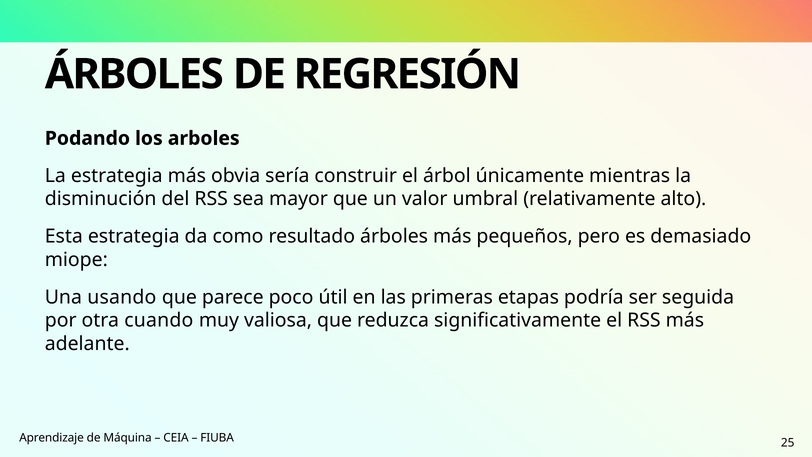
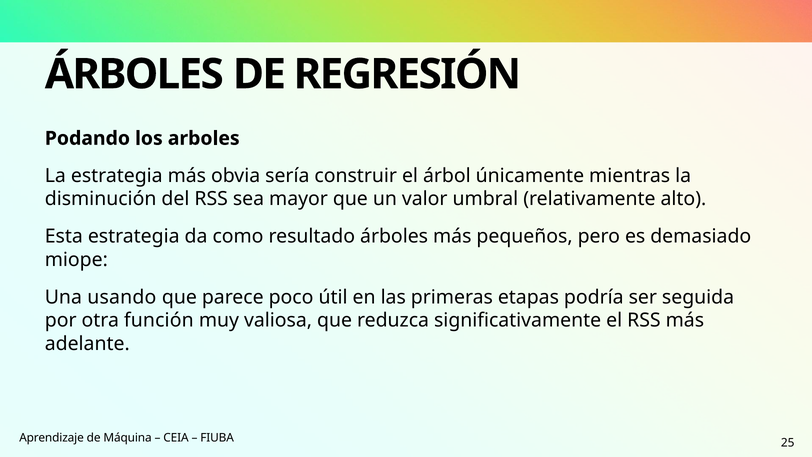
cuando: cuando -> función (159, 320)
